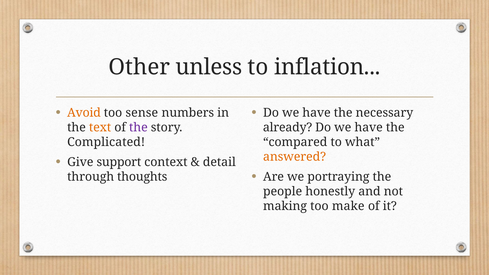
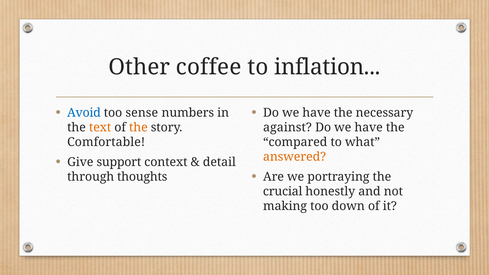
unless: unless -> coffee (209, 67)
Avoid colour: orange -> blue (84, 113)
the colour: purple -> orange (138, 127)
already: already -> against (287, 127)
Complicated: Complicated -> Comfortable (106, 142)
people: people -> crucial (283, 192)
make: make -> down (348, 206)
